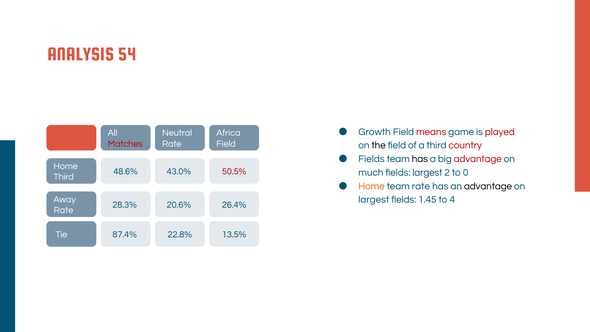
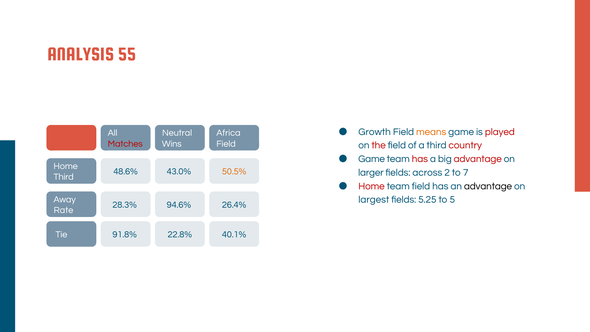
54: 54 -> 55 (127, 54)
means colour: red -> orange (431, 132)
Rate: Rate -> Wins (172, 144)
the colour: black -> red (379, 145)
Fields: Fields -> Game (372, 159)
has colour: black -> red (420, 159)
50.5% colour: red -> orange (234, 172)
much: much -> larger (371, 172)
fields largest: largest -> across (427, 172)
0: 0 -> 7 (466, 172)
Home colour: orange -> red (372, 186)
team rate: rate -> field (421, 186)
1.45: 1.45 -> 5.25 (427, 200)
4: 4 -> 5 (452, 200)
20.6%: 20.6% -> 94.6% (179, 205)
87.4%: 87.4% -> 91.8% (125, 234)
13.5%: 13.5% -> 40.1% (234, 234)
